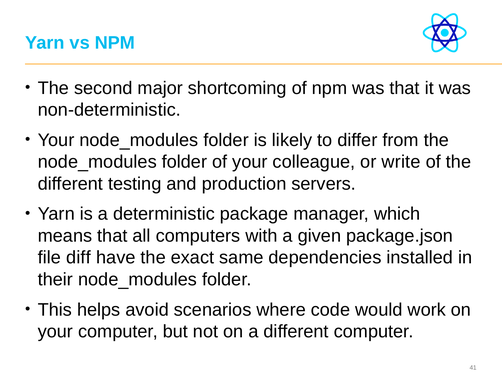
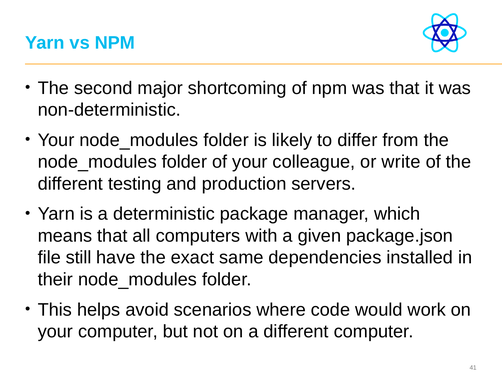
diff: diff -> still (79, 257)
